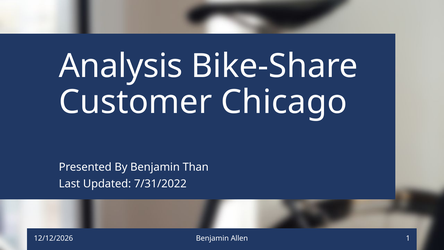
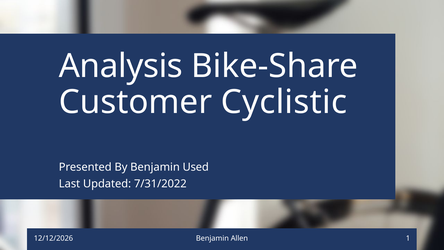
Chicago: Chicago -> Cyclistic (284, 102)
Than: Than -> Used (196, 167)
